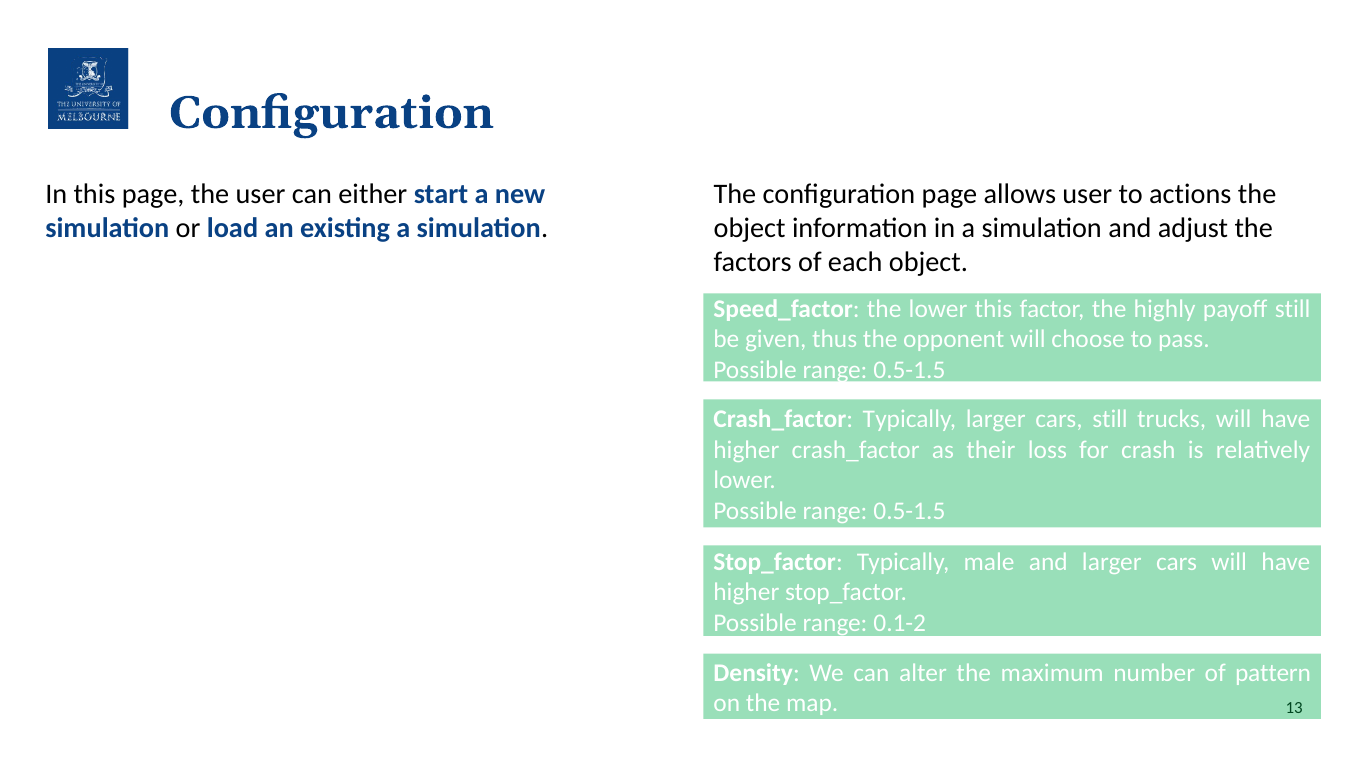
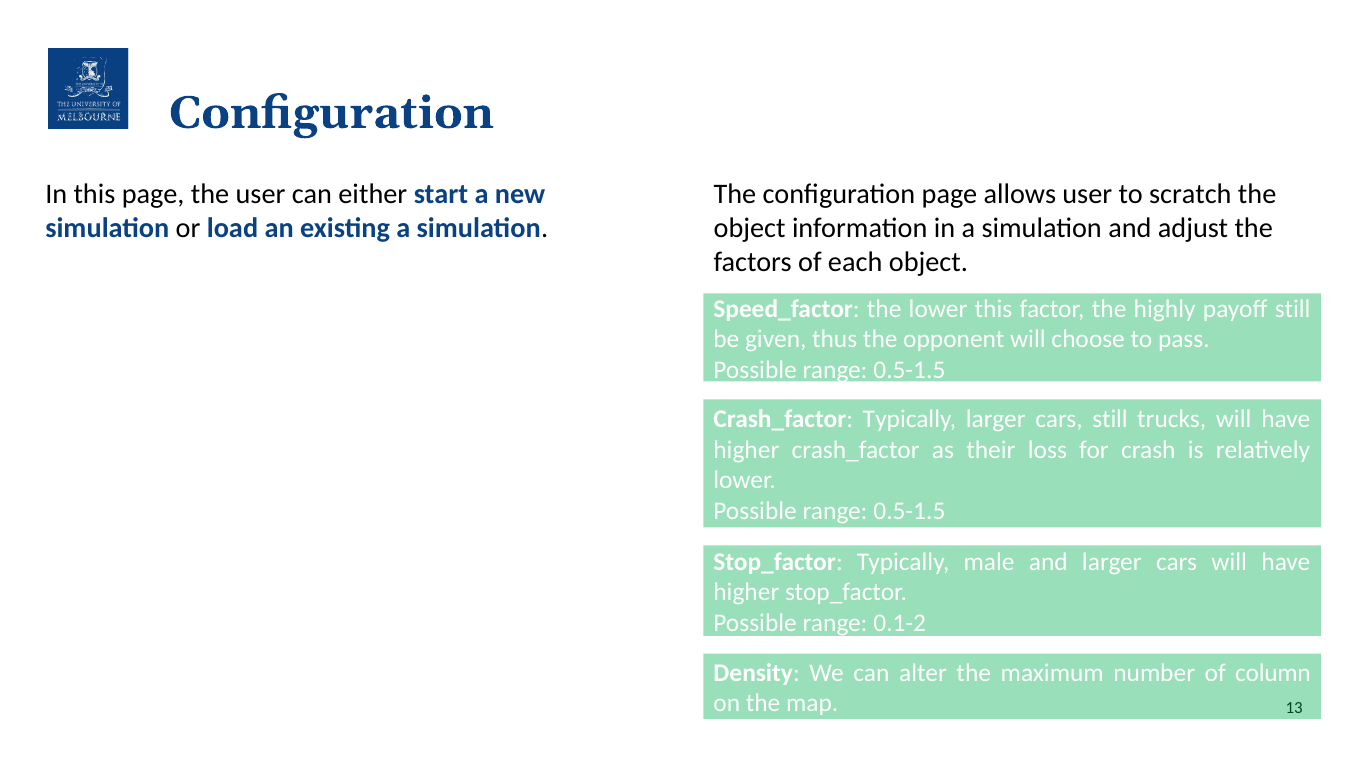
actions: actions -> scratch (1190, 194)
pattern: pattern -> column (1273, 673)
